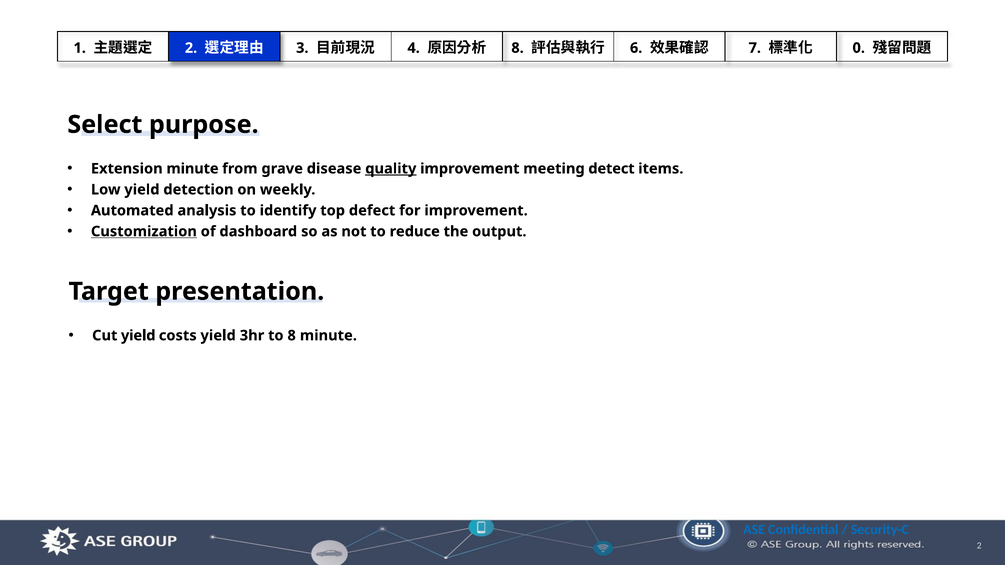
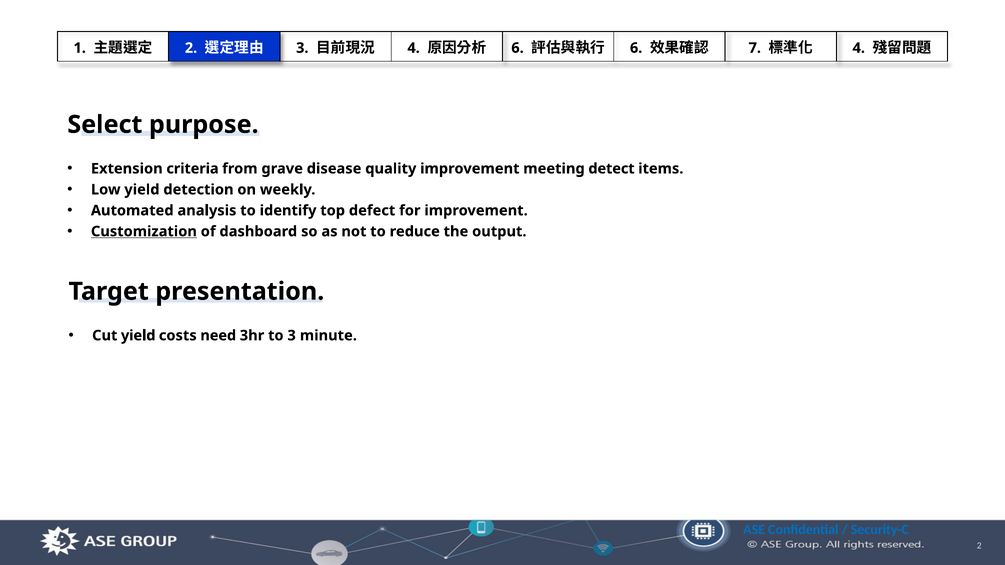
8: 8 -> 6 (518, 48)
0: 0 -> 4 (859, 48)
Extension minute: minute -> criteria (193, 169)
quality underline: present -> none (391, 169)
costs yield: yield -> need (218, 336)
to 8: 8 -> 3 (292, 336)
